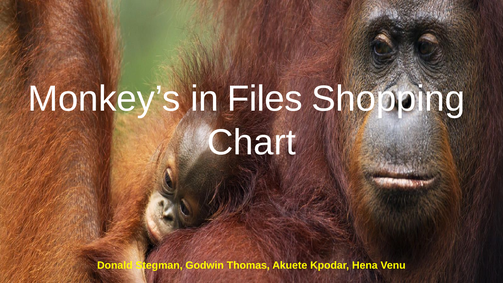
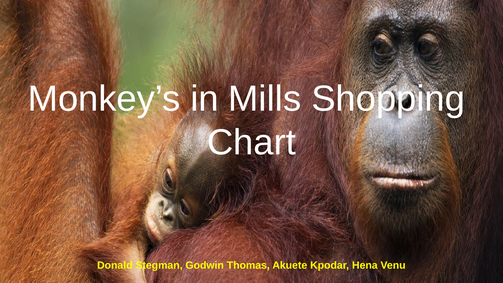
Files: Files -> Mills (265, 99)
